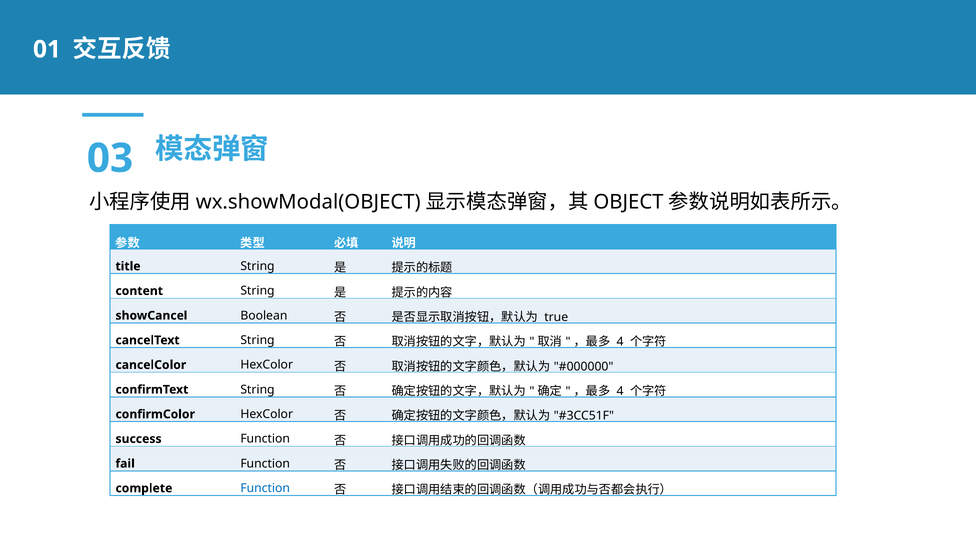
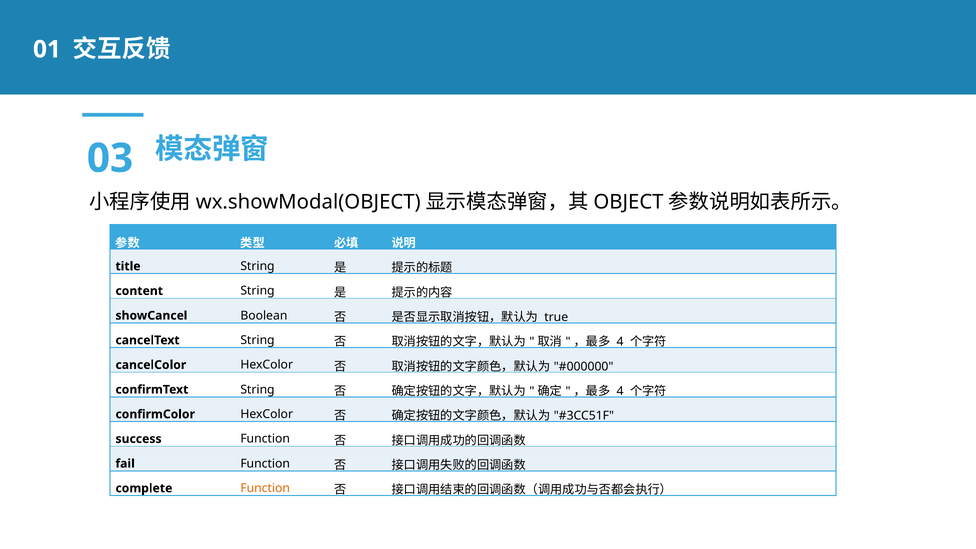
Function colour: blue -> orange (265, 488)
